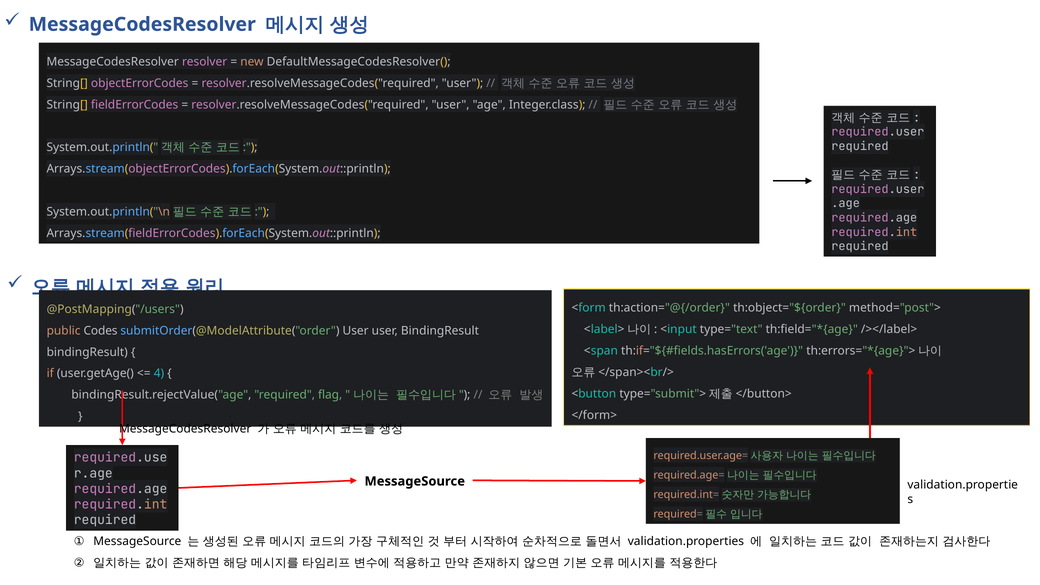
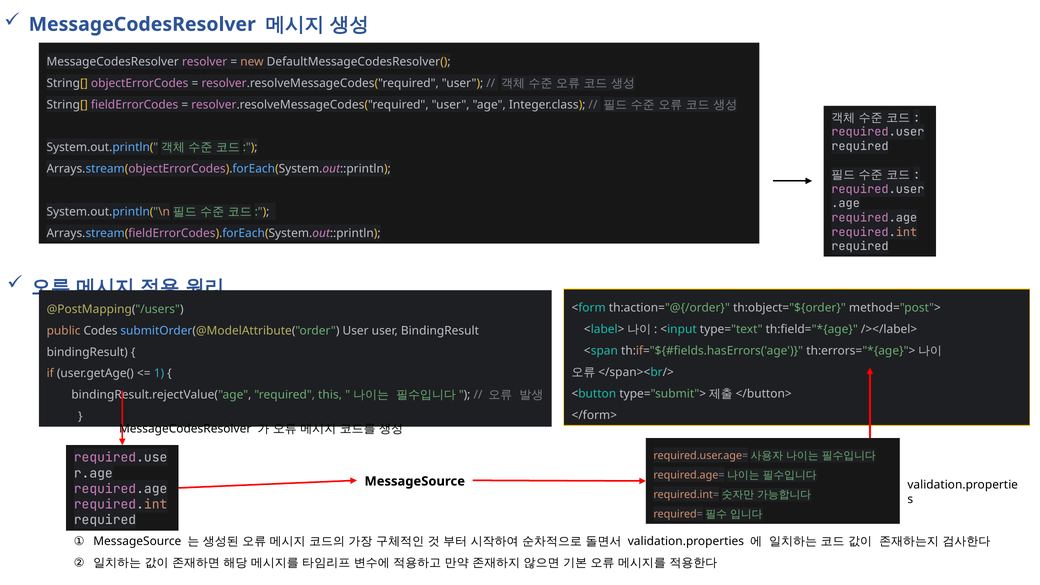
4: 4 -> 1 (159, 374)
flag: flag -> this (330, 395)
